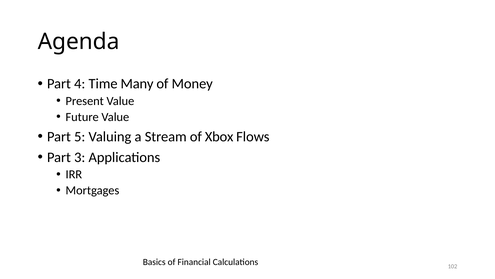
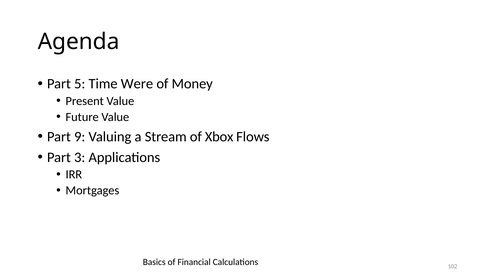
4: 4 -> 5 (80, 84)
Many: Many -> Were (137, 84)
5: 5 -> 9 (80, 136)
